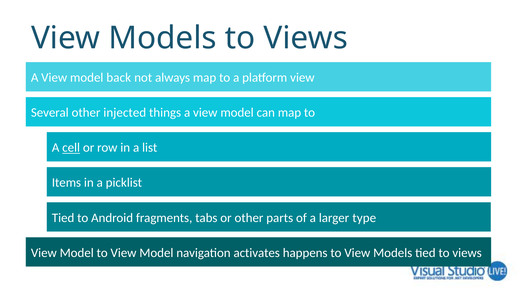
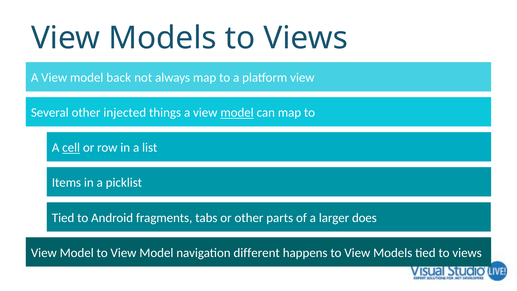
model underline: none -> present (237, 113)
type: type -> does (364, 218)
activates: activates -> different (257, 253)
